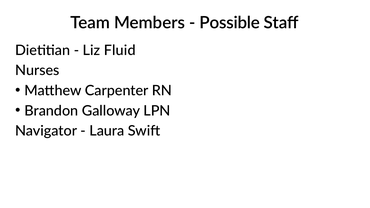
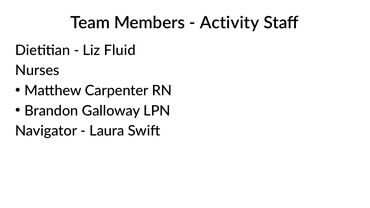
Possible: Possible -> Activity (229, 23)
